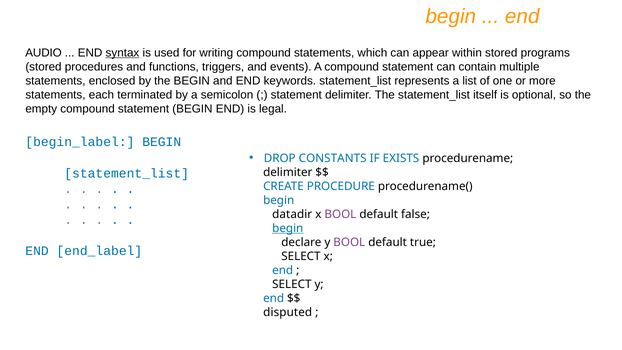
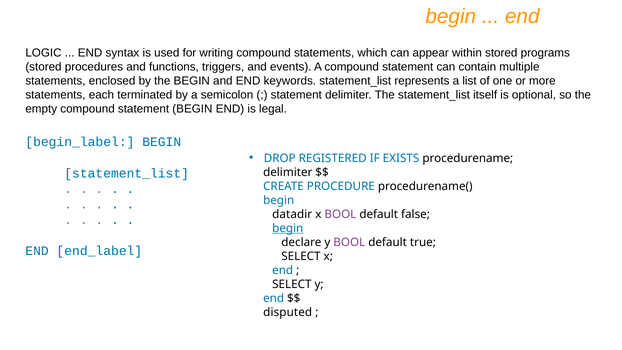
AUDIO: AUDIO -> LOGIC (44, 53)
syntax underline: present -> none (122, 53)
CONSTANTS: CONSTANTS -> REGISTERED (333, 158)
